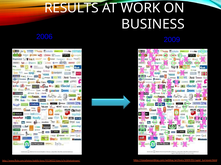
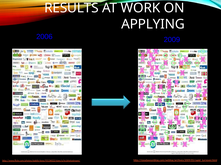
BUSINESS: BUSINESS -> APPLYING (153, 24)
